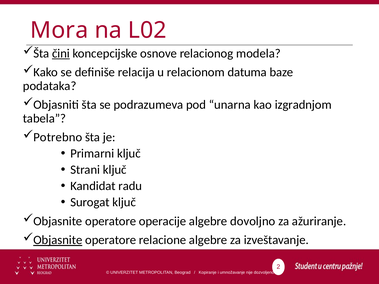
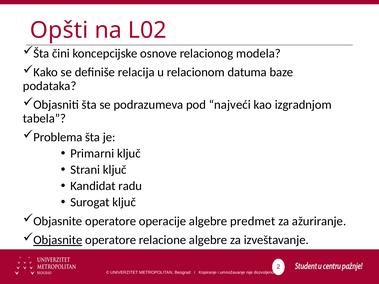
Mora: Mora -> Opšti (59, 30)
čini underline: present -> none (61, 53)
unarna: unarna -> najveći (230, 105)
Potrebno: Potrebno -> Problema (58, 137)
dovoljno: dovoljno -> predmet (253, 221)
